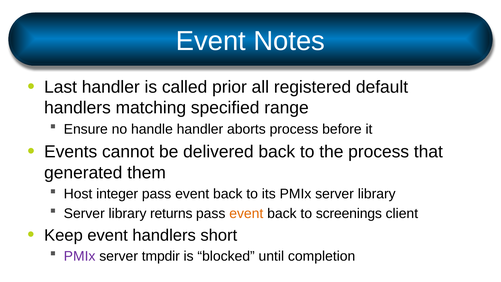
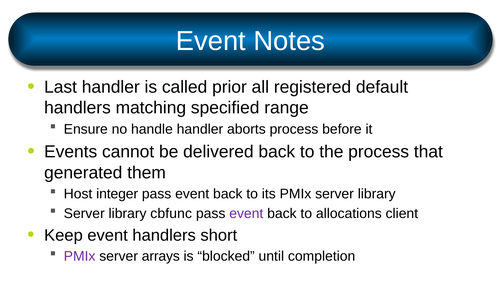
returns: returns -> cbfunc (171, 213)
event colour: orange -> purple (246, 213)
screenings: screenings -> allocations (349, 213)
tmpdir: tmpdir -> arrays (161, 256)
